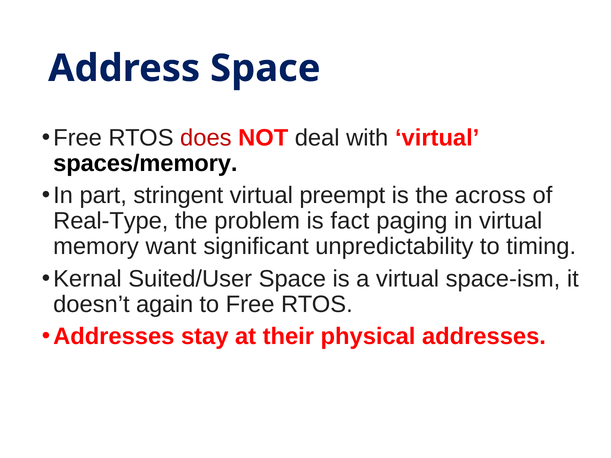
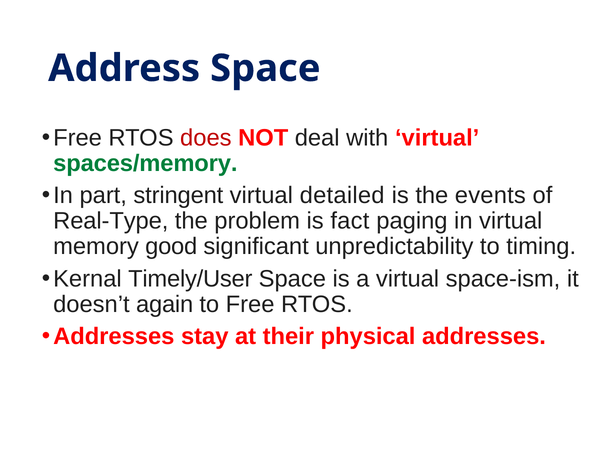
spaces/memory colour: black -> green (145, 163)
preempt: preempt -> detailed (342, 195)
across: across -> events (490, 195)
want: want -> good (171, 247)
Suited/User: Suited/User -> Timely/User (190, 279)
